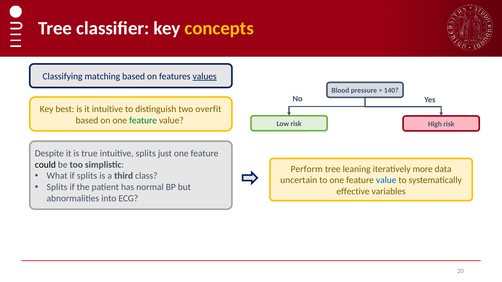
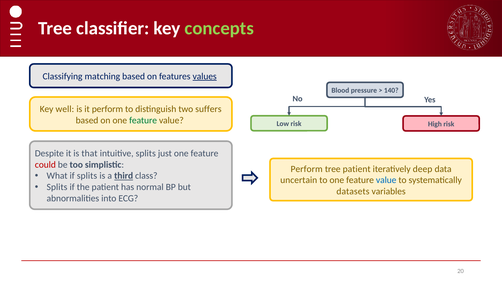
concepts colour: yellow -> light green (219, 28)
best: best -> well (65, 109)
it intuitive: intuitive -> perform (107, 109)
overfit: overfit -> suffers (208, 109)
true: true -> that (89, 153)
could colour: black -> red (45, 165)
tree leaning: leaning -> patient (357, 169)
more: more -> deep (423, 169)
third underline: none -> present (124, 176)
effective: effective -> datasets (353, 192)
